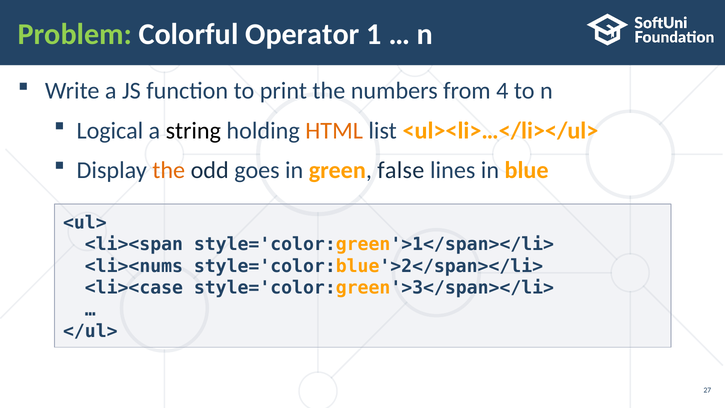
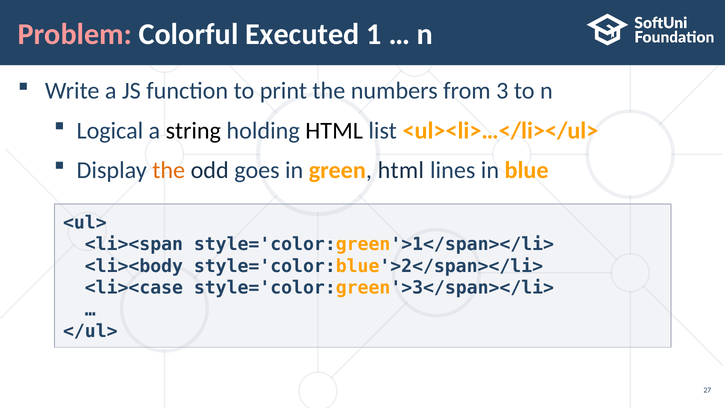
Problem colour: light green -> pink (75, 34)
Operator: Operator -> Executed (302, 34)
4: 4 -> 3 (502, 91)
HTML colour: orange -> black (334, 131)
green false: false -> html (401, 170)
<li><nums: <li><nums -> <li><body (134, 266)
